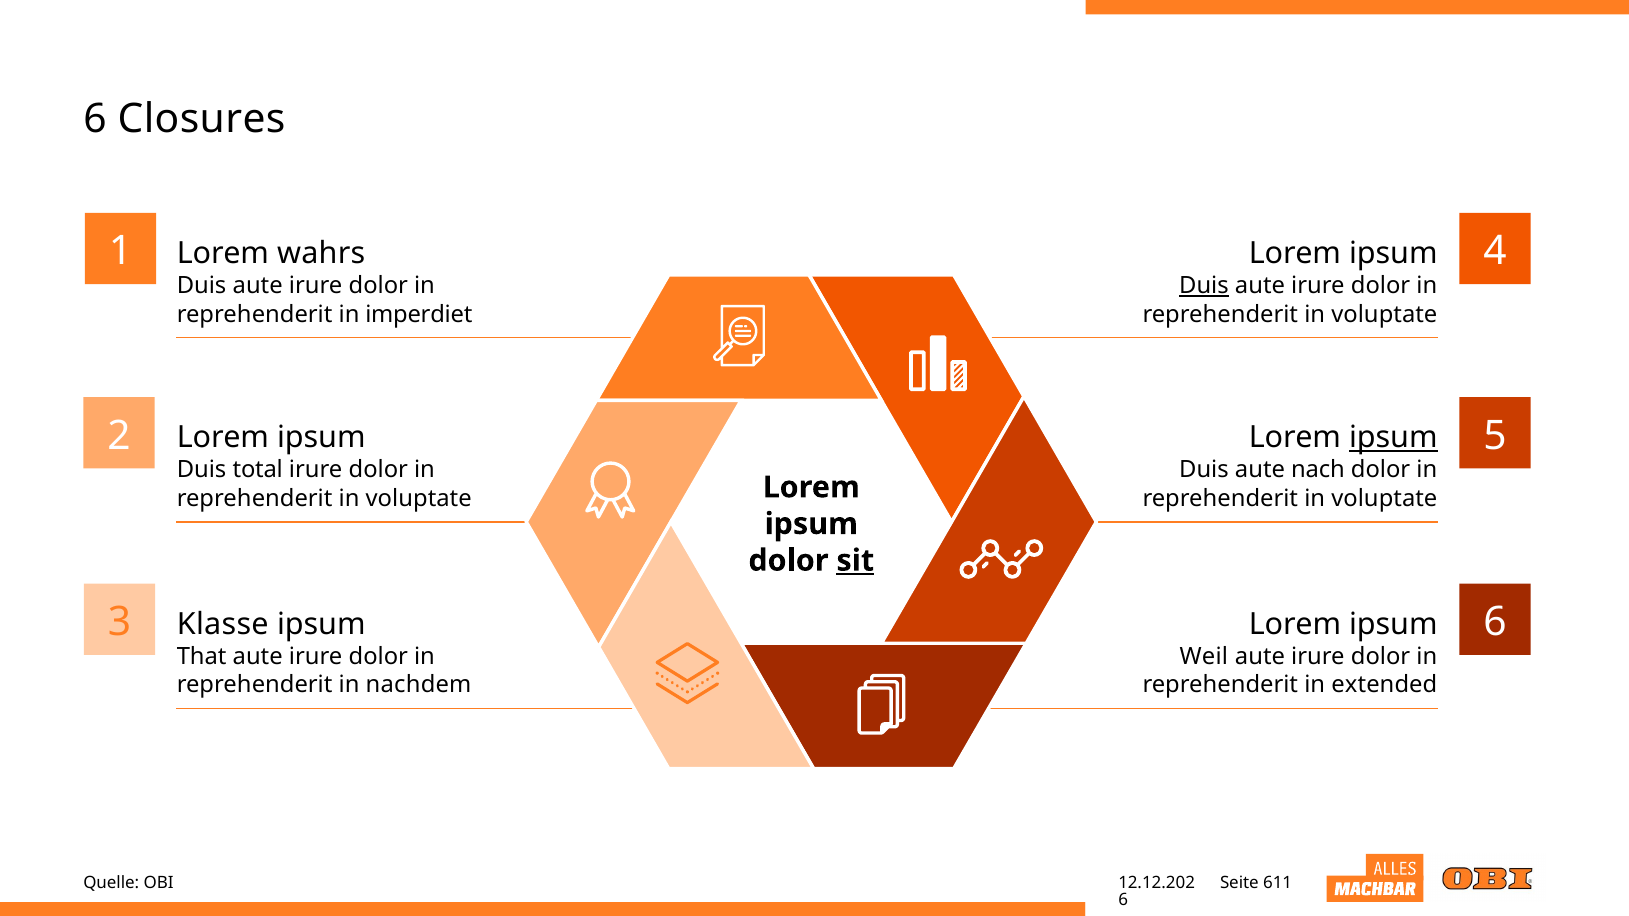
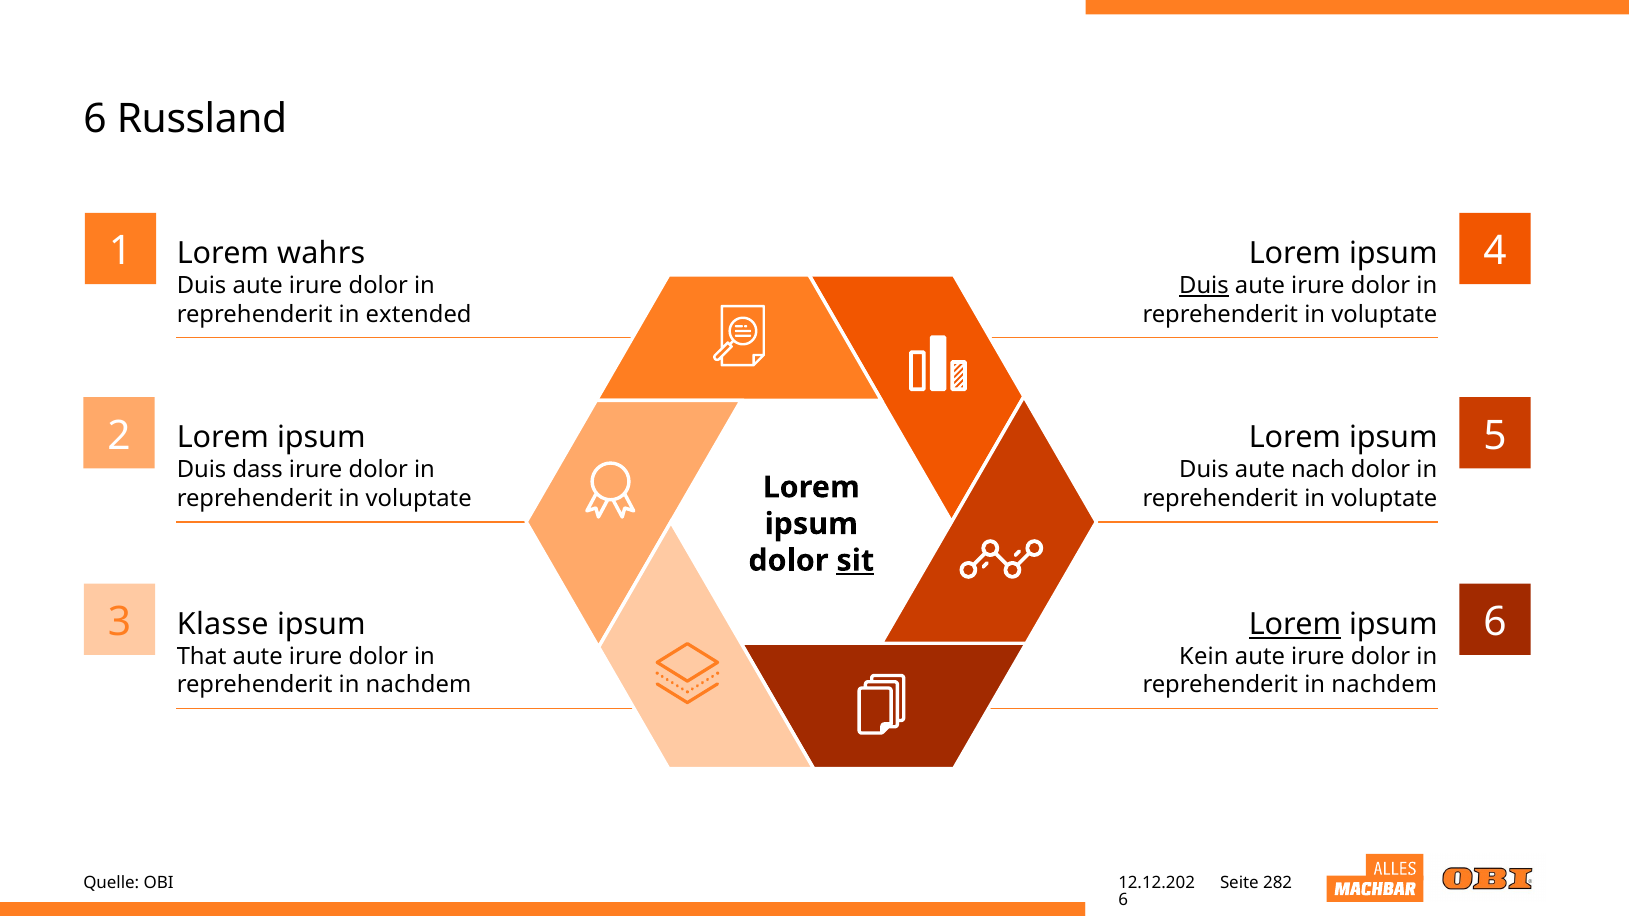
Closures: Closures -> Russland (202, 120)
imperdiet: imperdiet -> extended (419, 314)
ipsum underline: present -> none (1393, 438)
total: total -> dass (258, 470)
Lorem underline: none -> present (1295, 625)
Weil: Weil -> Kein (1204, 657)
extended: extended -> nachdem (1384, 685)
611: 611 -> 282 (1278, 883)
